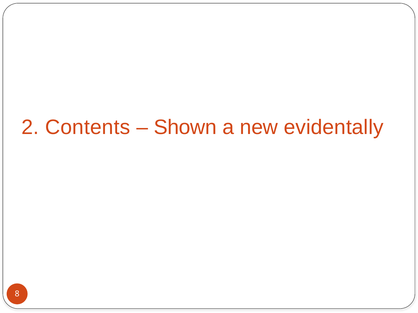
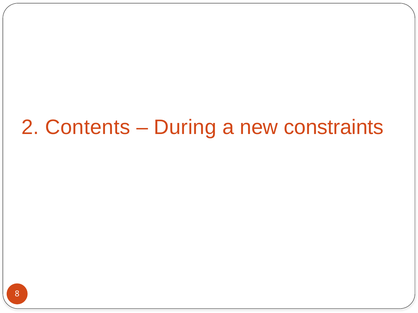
Shown: Shown -> During (185, 128)
evidentally: evidentally -> constraints (334, 128)
